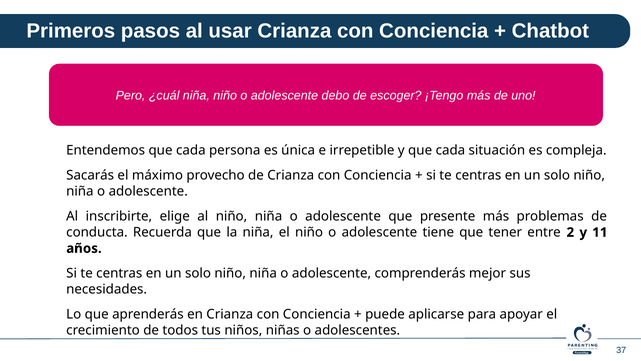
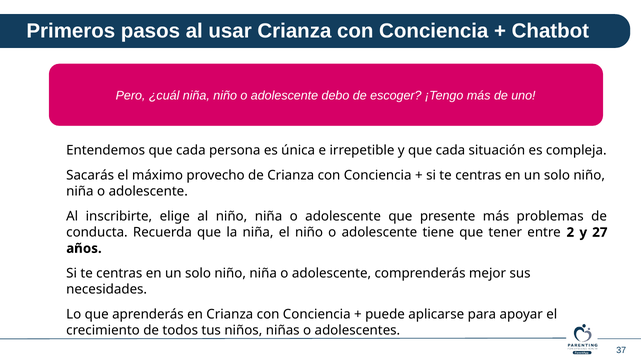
11: 11 -> 27 (600, 232)
